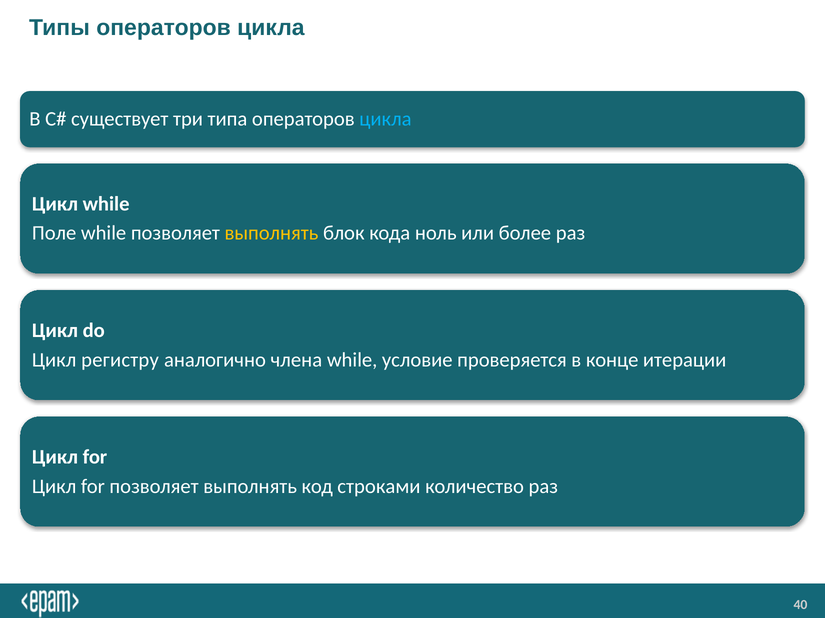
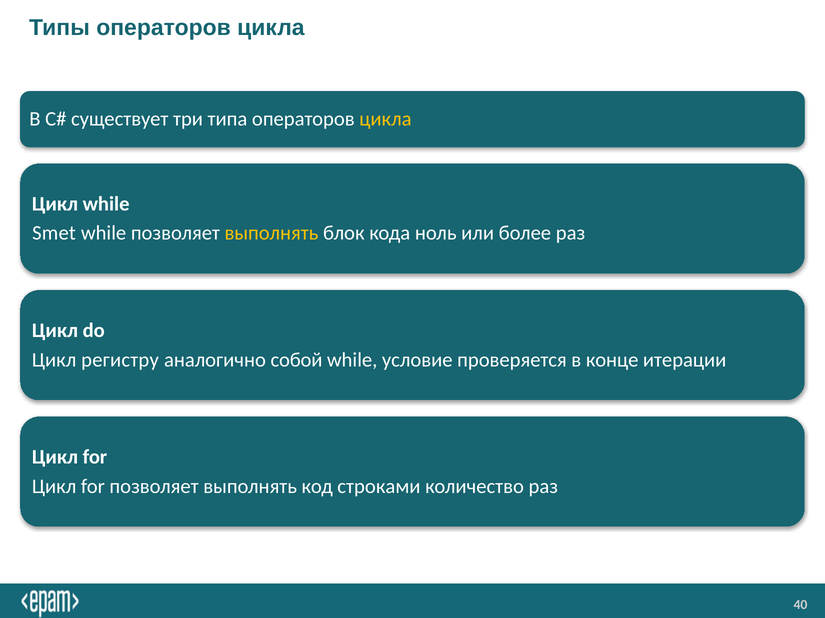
цикла colour: light blue -> yellow (385, 119)
Поле: Поле -> Smet (54, 233)
члена: члена -> собой (296, 360)
